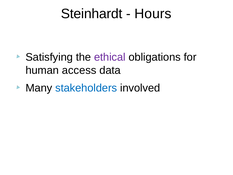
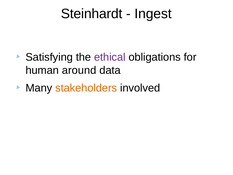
Hours: Hours -> Ingest (153, 14)
access: access -> around (79, 70)
stakeholders colour: blue -> orange (86, 88)
